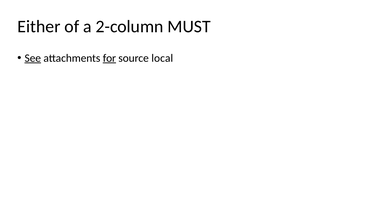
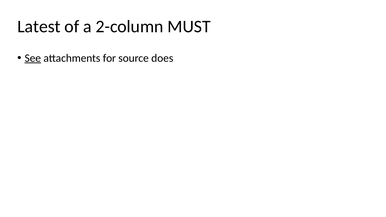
Either: Either -> Latest (39, 27)
for underline: present -> none (109, 58)
local: local -> does (162, 58)
